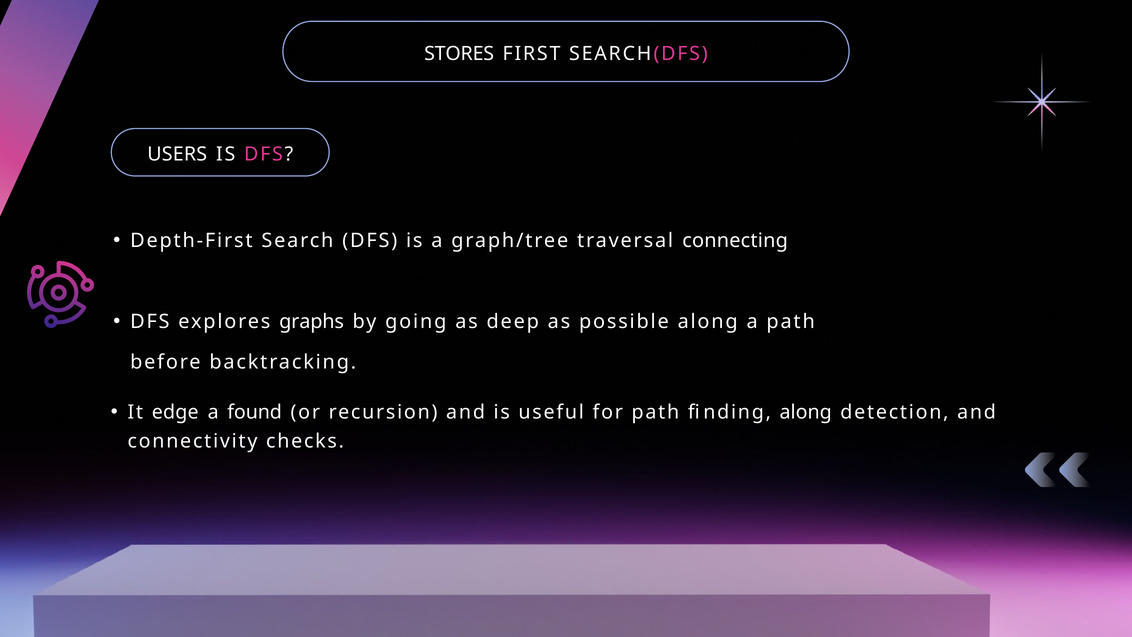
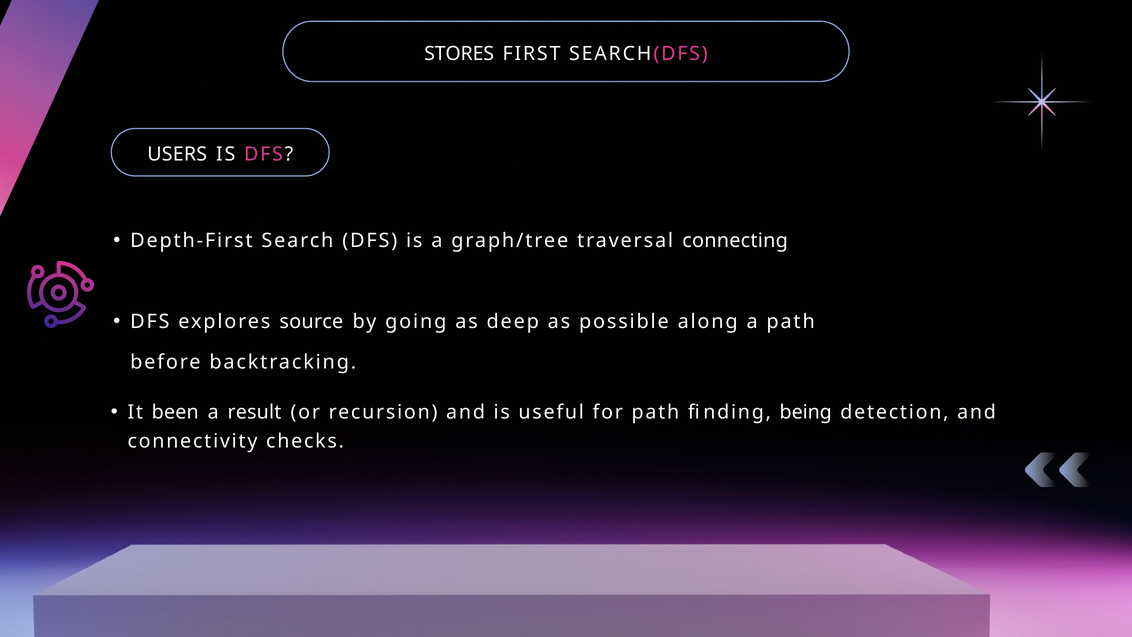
graphs: graphs -> source (311, 321)
edge: edge -> been (175, 412)
found: found -> result (254, 412)
finding along: along -> being (806, 412)
